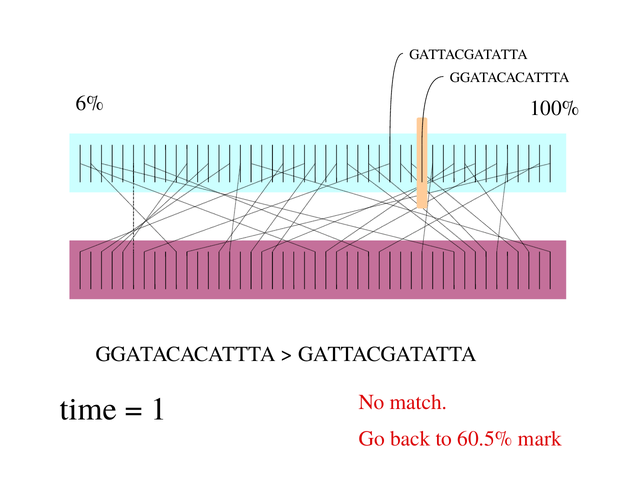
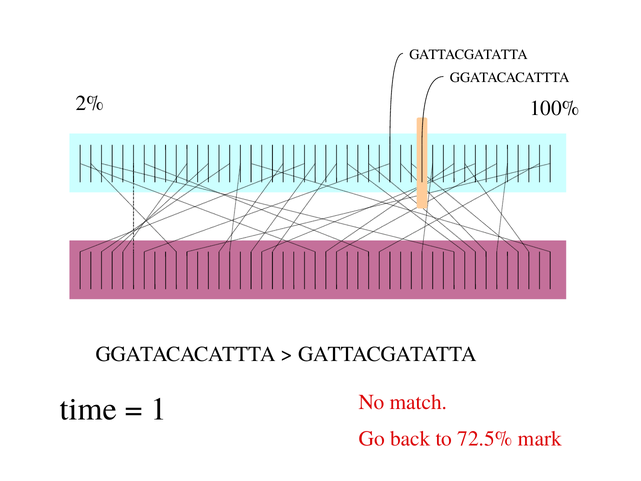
6%: 6% -> 2% (90, 103)
60.5%: 60.5% -> 72.5% (485, 438)
